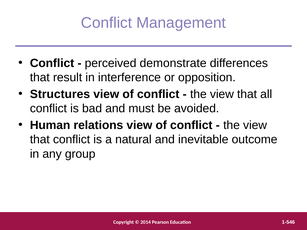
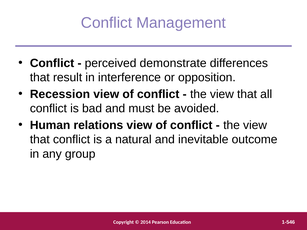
Structures: Structures -> Recession (60, 94)
